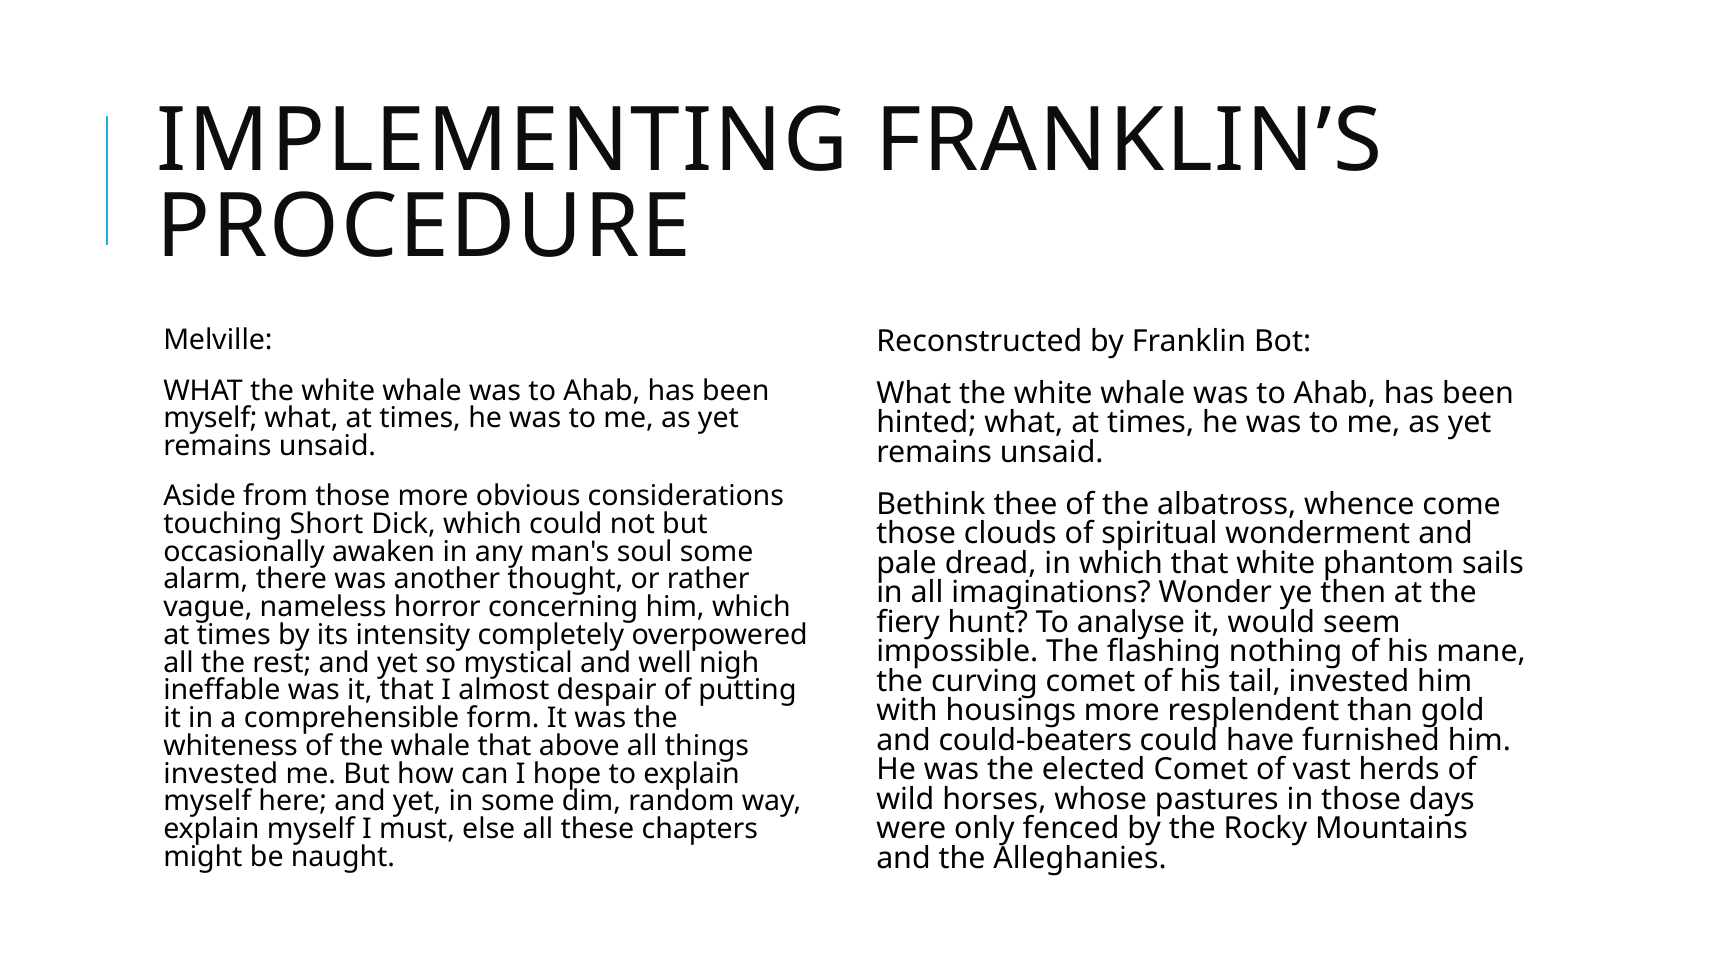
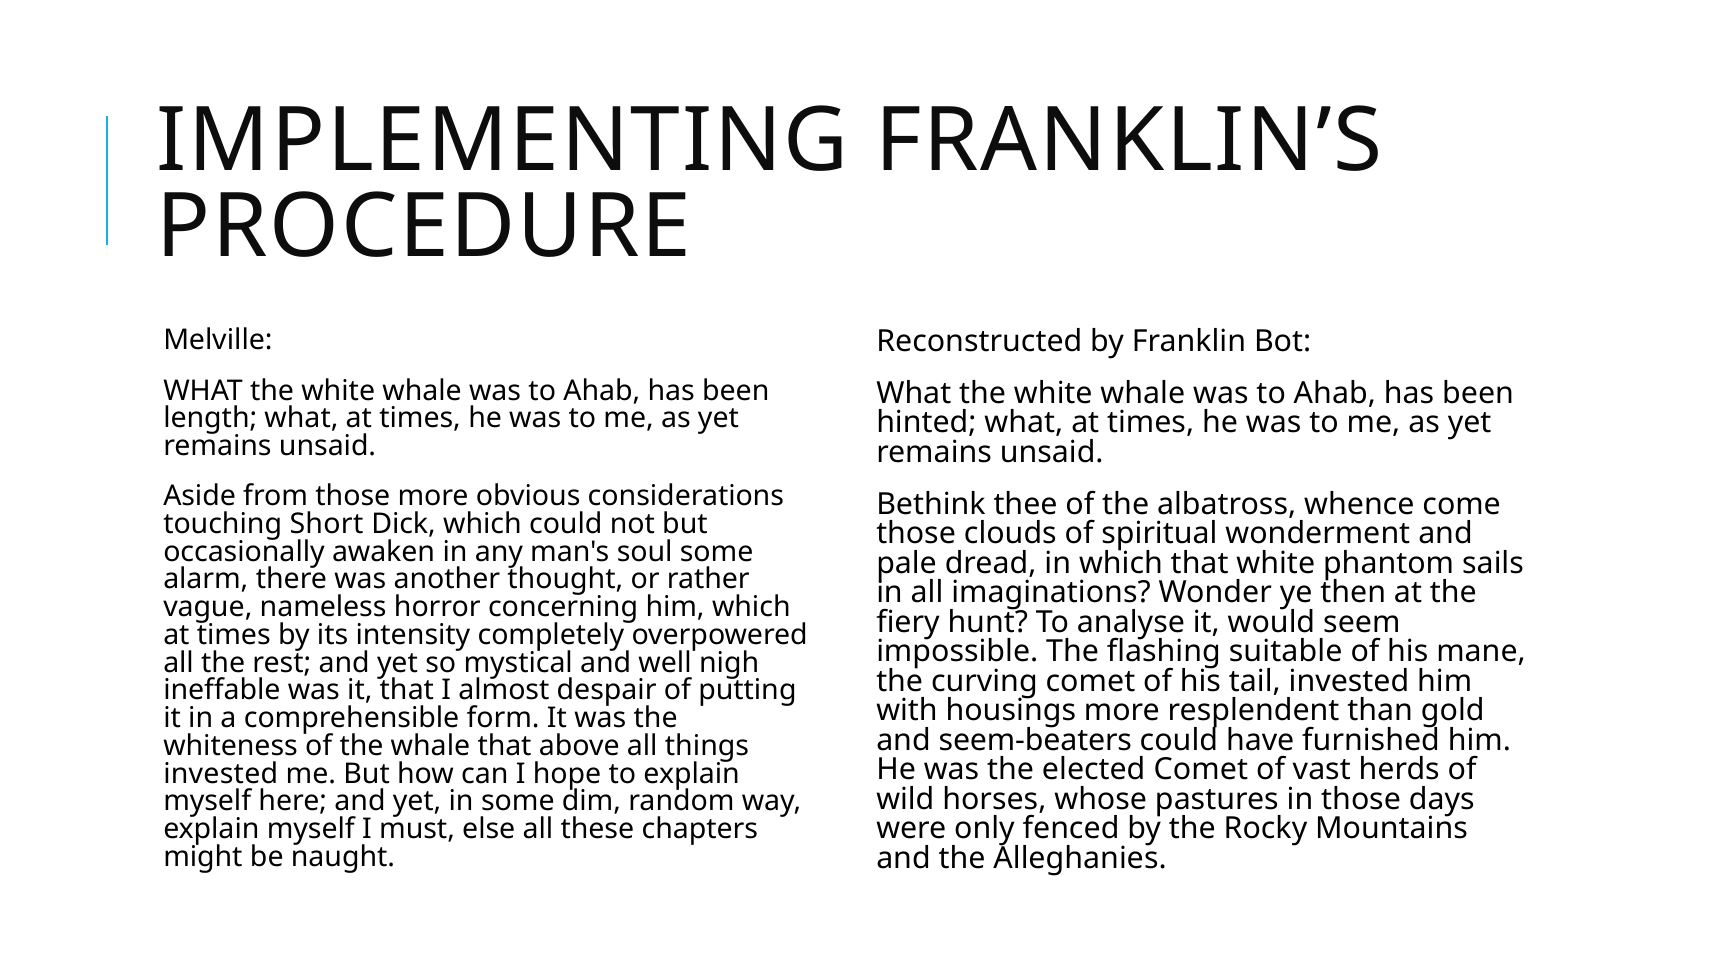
myself: myself -> length (210, 418)
nothing: nothing -> suitable (1286, 652)
could-beaters: could-beaters -> seem-beaters (1035, 740)
